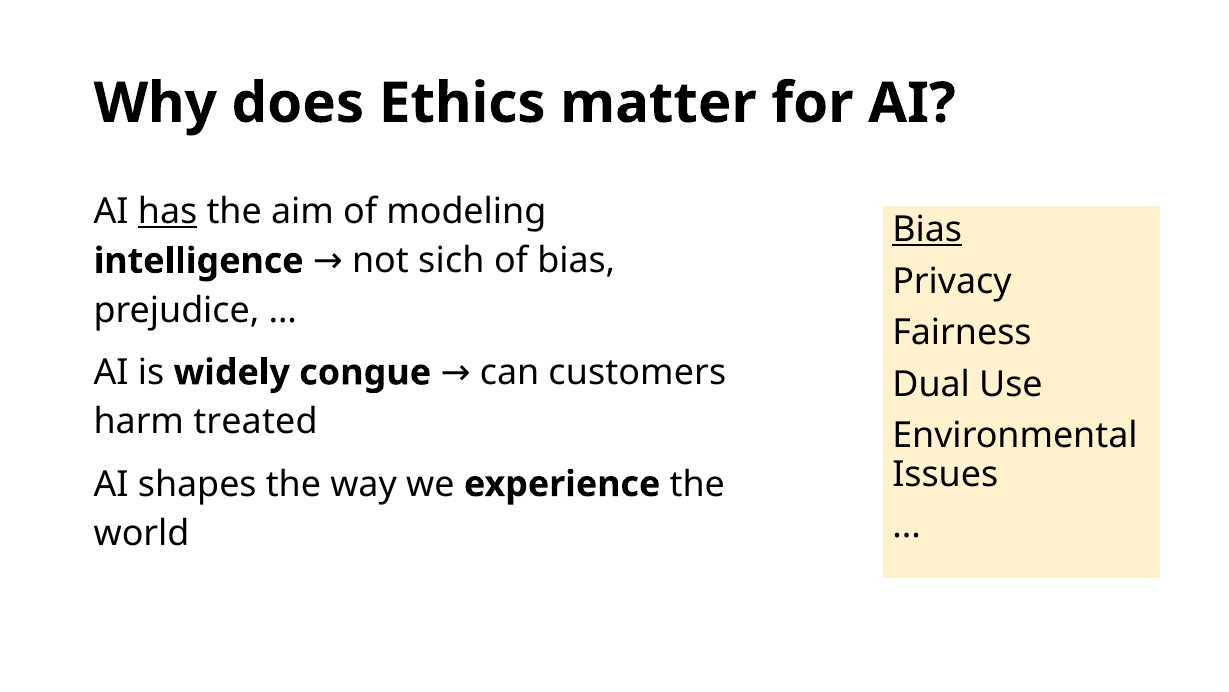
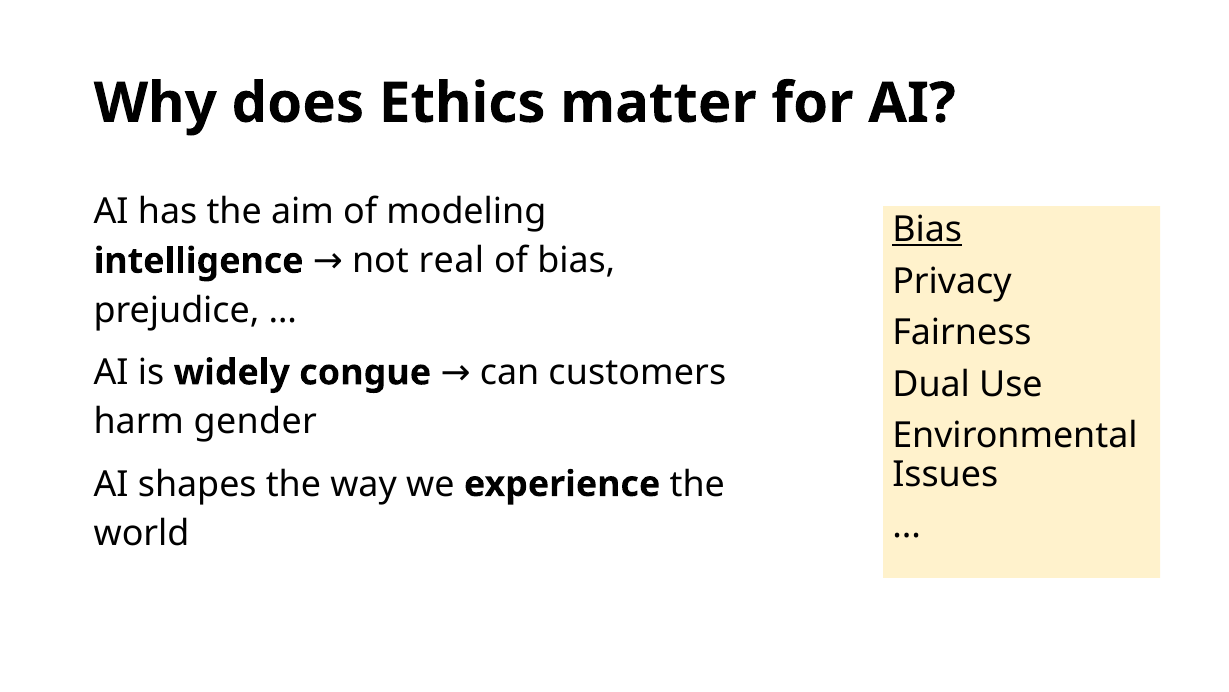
has underline: present -> none (168, 211)
sich: sich -> real (451, 261)
treated: treated -> gender (255, 422)
